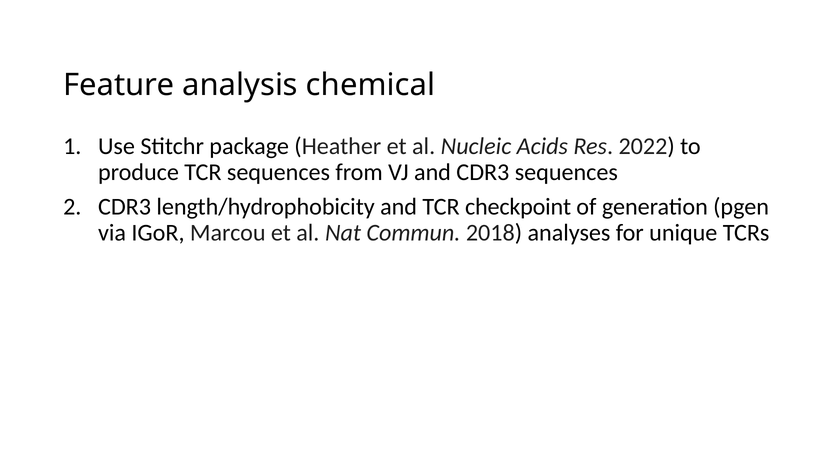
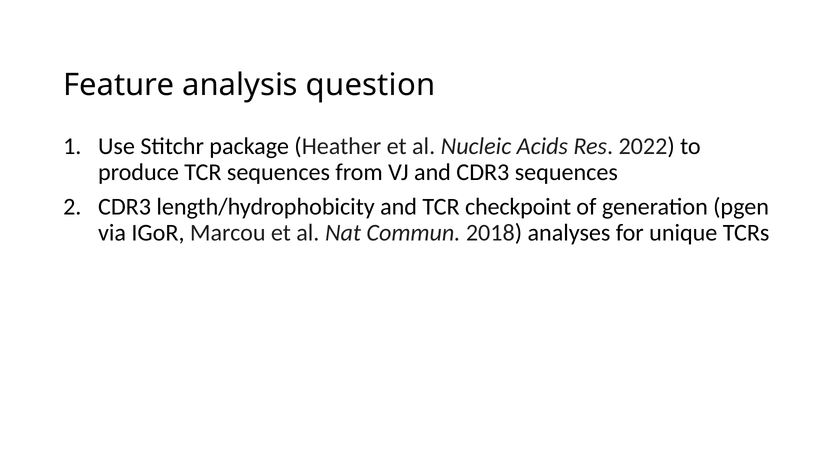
chemical: chemical -> question (371, 85)
